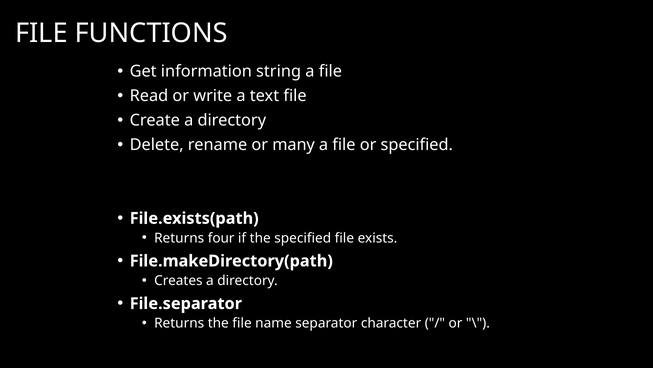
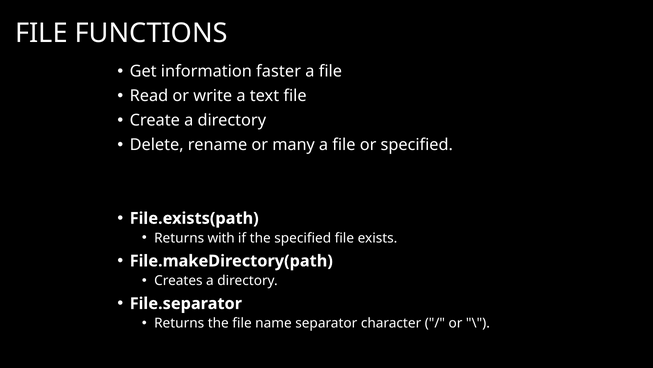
string: string -> faster (279, 71)
four: four -> with (221, 238)
